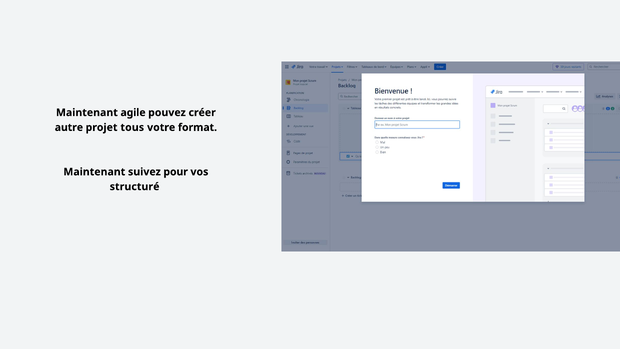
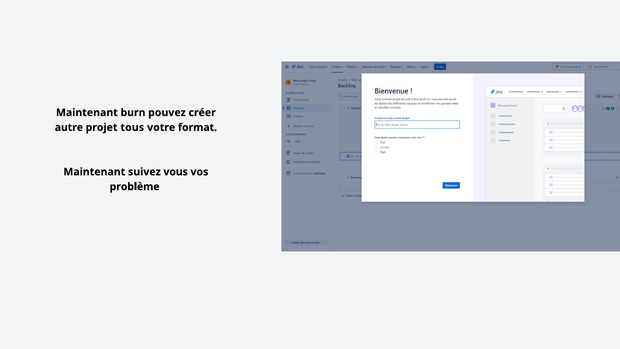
agile: agile -> burn (133, 113)
pour: pour -> vous (176, 172)
structuré: structuré -> problème (135, 187)
